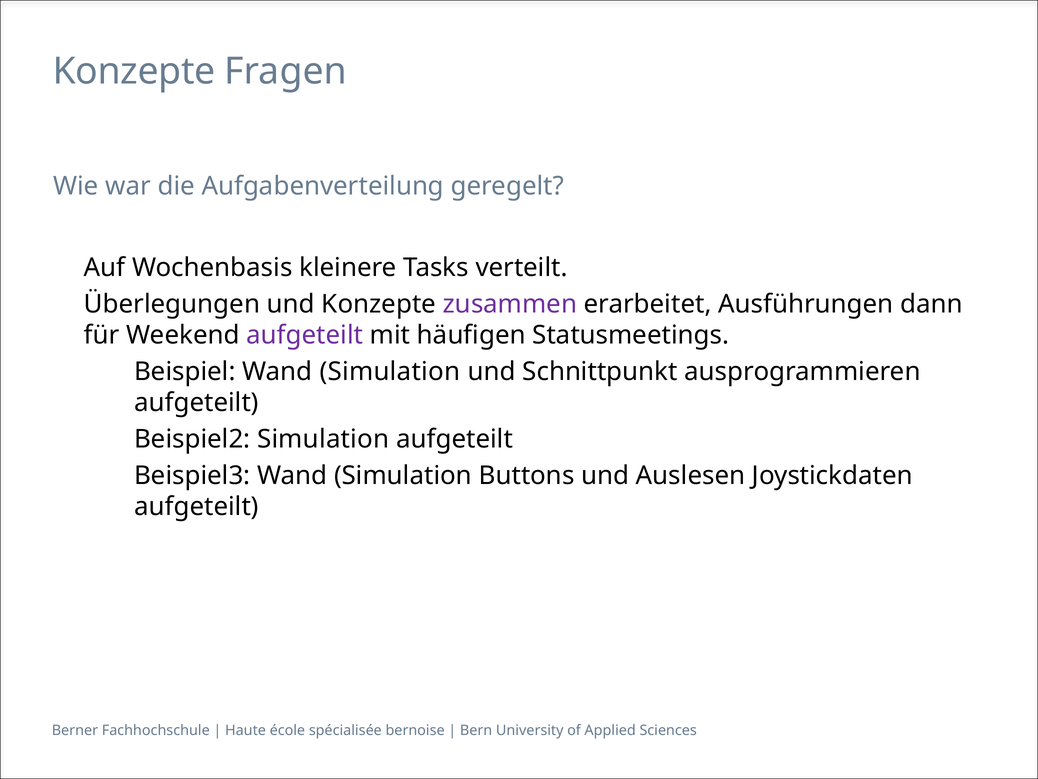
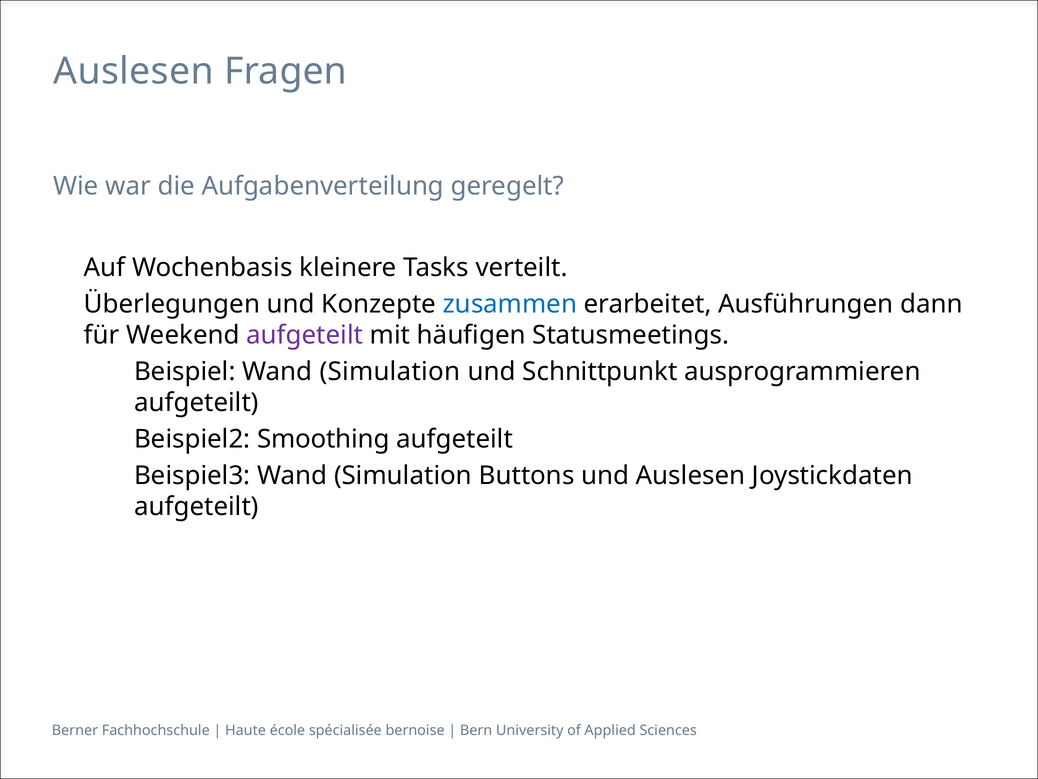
Konzepte: Konzepte -> Auslesen (134, 71)
zusammen colour: purple -> blue (510, 304)
Simulation: Simulation -> Smoothing (323, 439)
